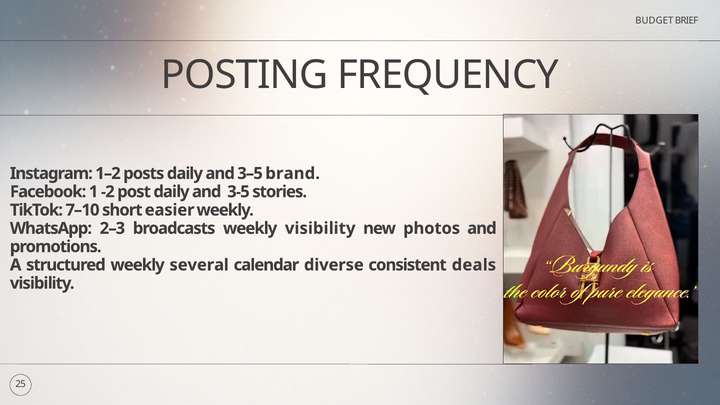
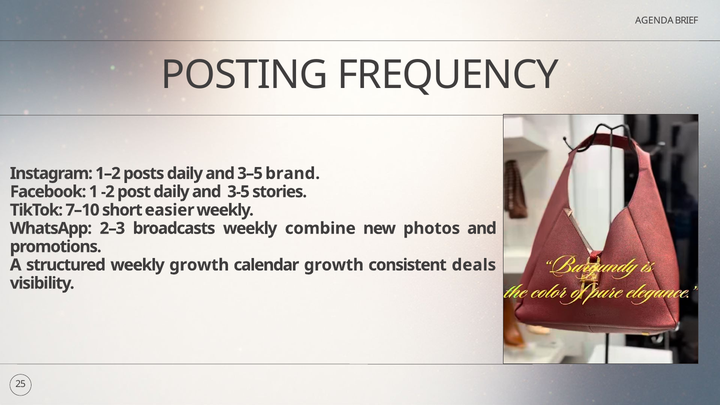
BUDGET: BUDGET -> AGENDA (654, 21)
weekly visibility: visibility -> combine (320, 228)
weekly several: several -> growth (199, 265)
calendar diverse: diverse -> growth (334, 265)
